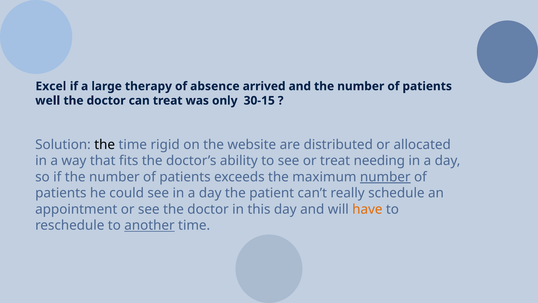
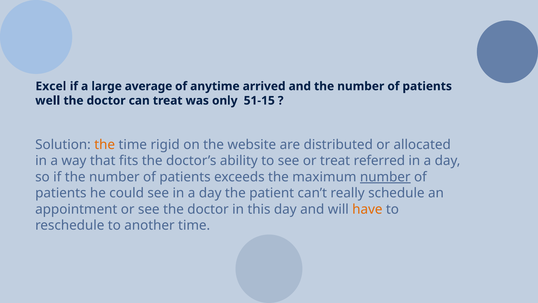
therapy: therapy -> average (149, 86)
absence: absence -> anytime (215, 86)
30-15: 30-15 -> 51-15 (259, 100)
the colour: black -> orange (105, 145)
needing: needing -> referred (379, 161)
another underline: present -> none (149, 225)
